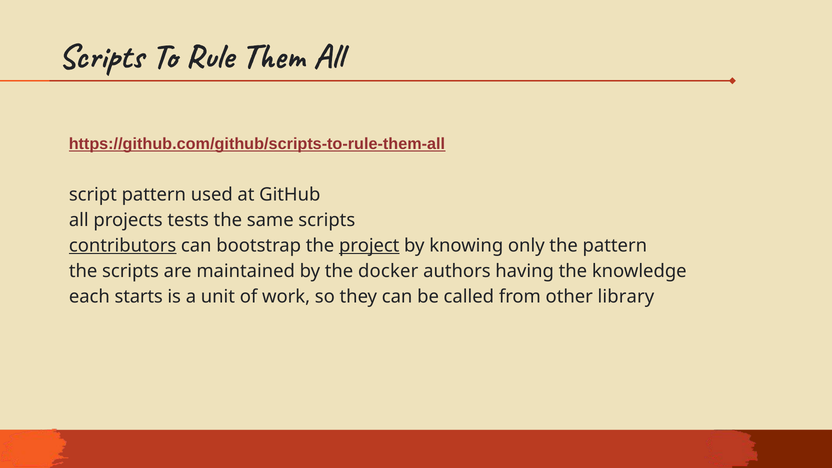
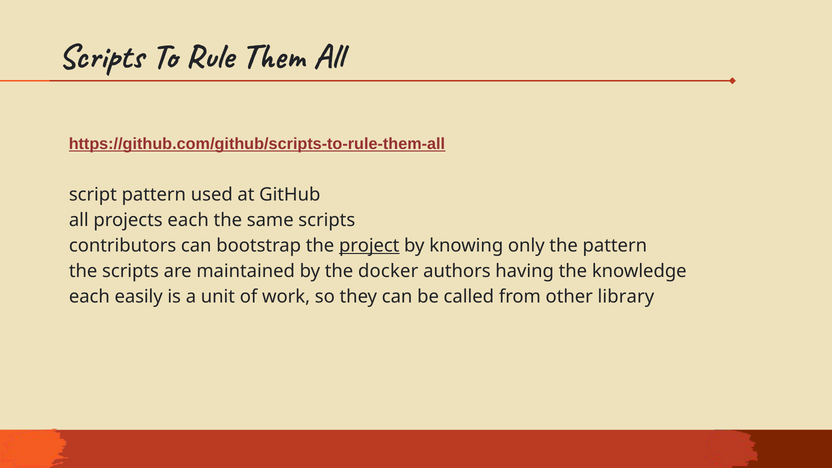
projects tests: tests -> each (188, 220)
contributors underline: present -> none (123, 246)
starts: starts -> easily (139, 297)
